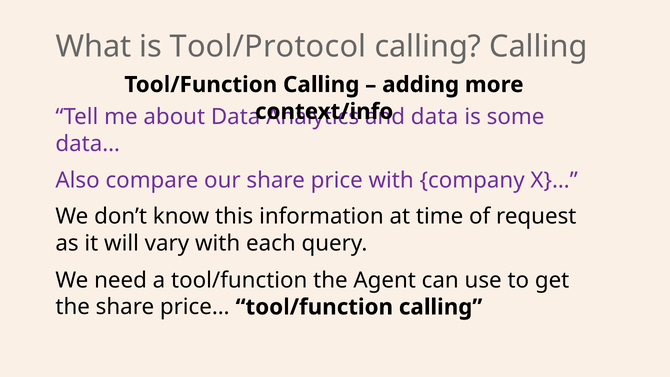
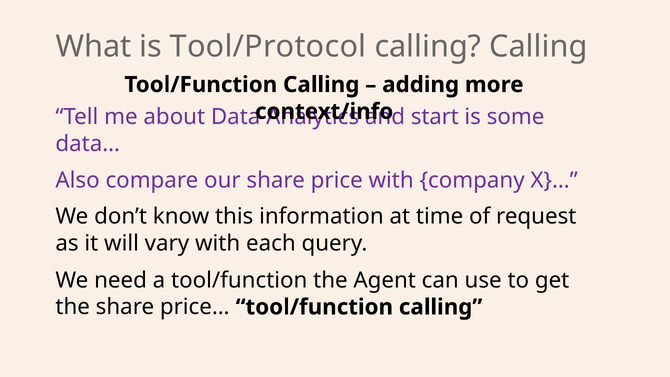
data: data -> start (435, 117)
